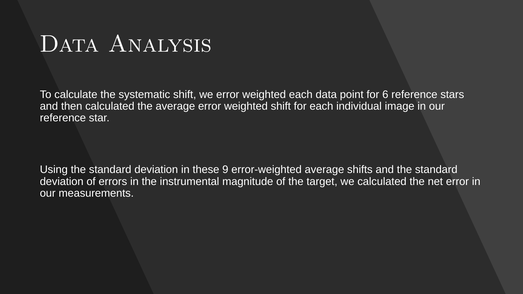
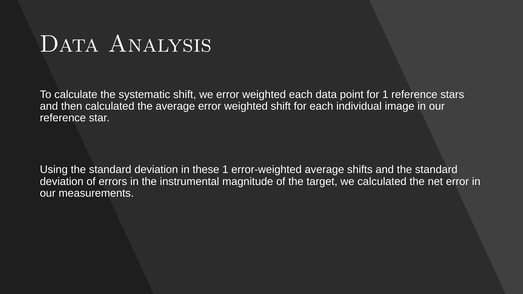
for 6: 6 -> 1 (385, 95)
these 9: 9 -> 1 (225, 170)
